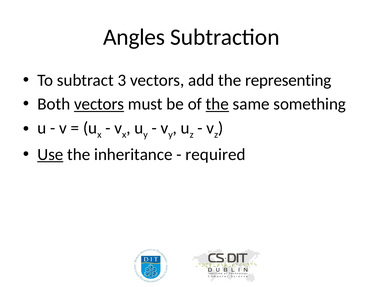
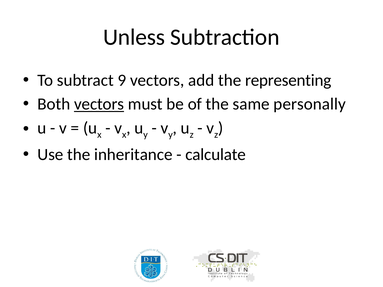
Angles: Angles -> Unless (134, 37)
3: 3 -> 9 (122, 80)
the underline: present -> none (217, 104)
something: something -> personally (310, 104)
Use underline: present -> none (50, 155)
required: required -> calculate (216, 155)
